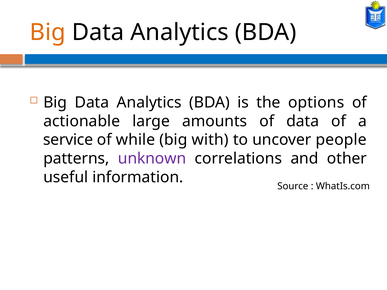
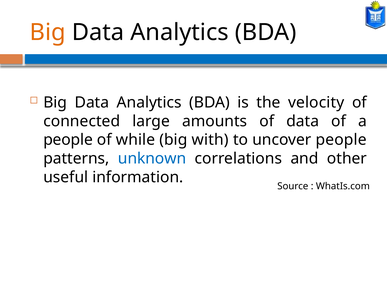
options: options -> velocity (316, 103)
actionable: actionable -> connected (82, 121)
service: service -> people (68, 140)
unknown colour: purple -> blue (152, 159)
